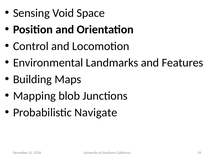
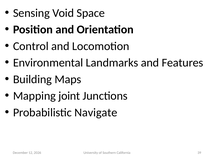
blob: blob -> joint (69, 96)
